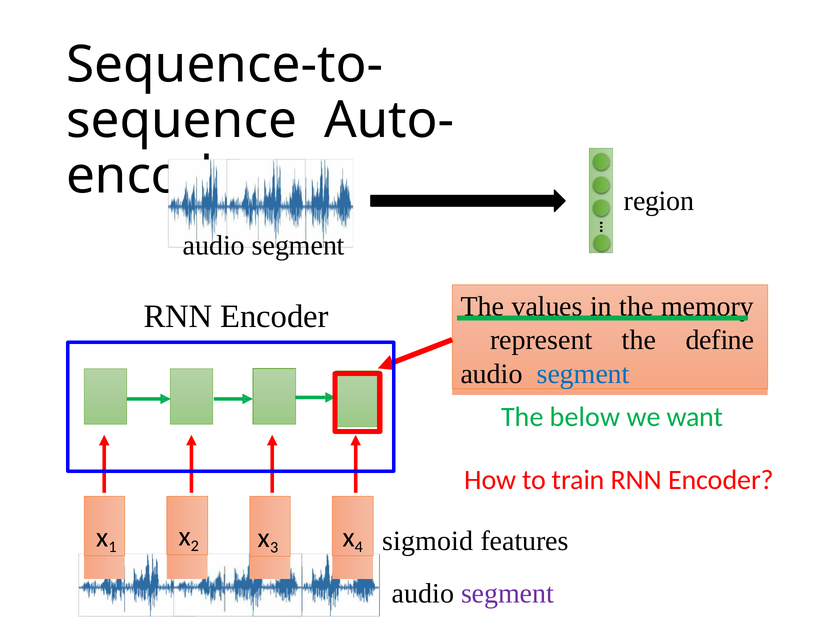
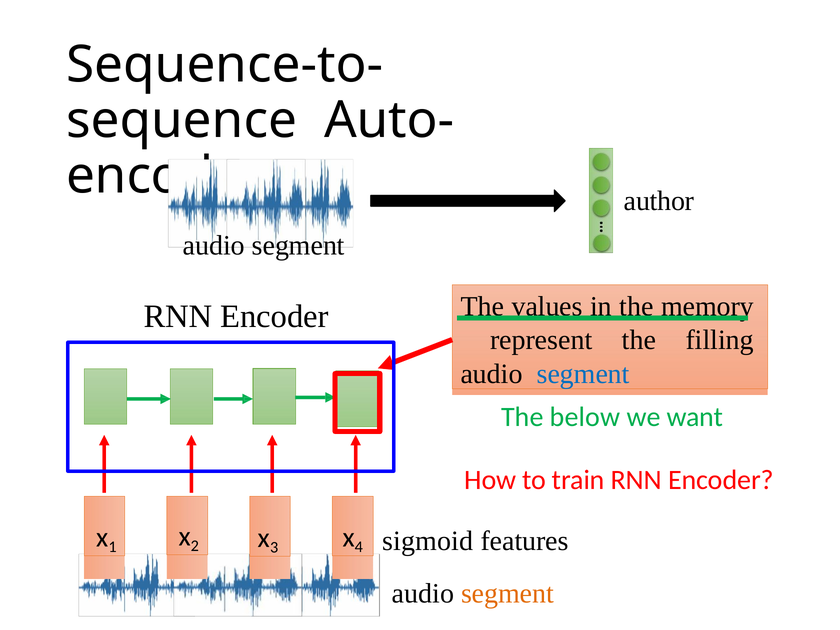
region: region -> author (659, 201)
define: define -> filling (720, 340)
segment colour: purple -> orange (507, 593)
